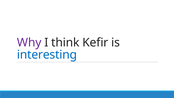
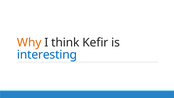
Why colour: purple -> orange (29, 42)
